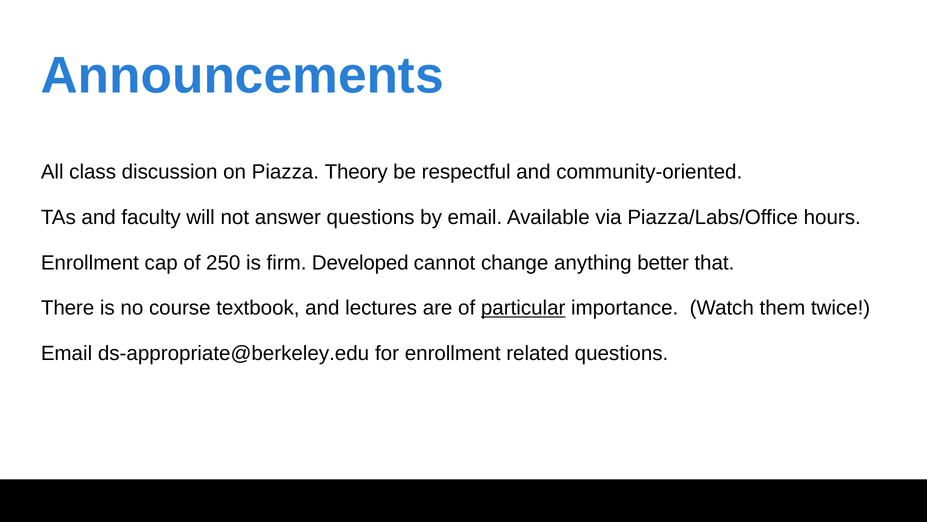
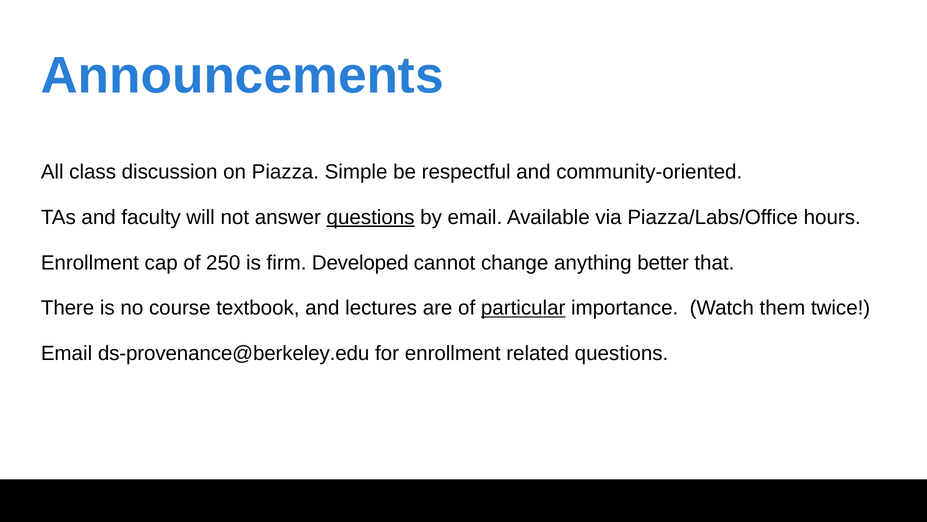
Theory: Theory -> Simple (356, 172)
questions underline: none -> present (371, 217)
ds-appropriate@berkeley.edu: ds-appropriate@berkeley.edu -> ds-provenance@berkeley.edu (234, 353)
